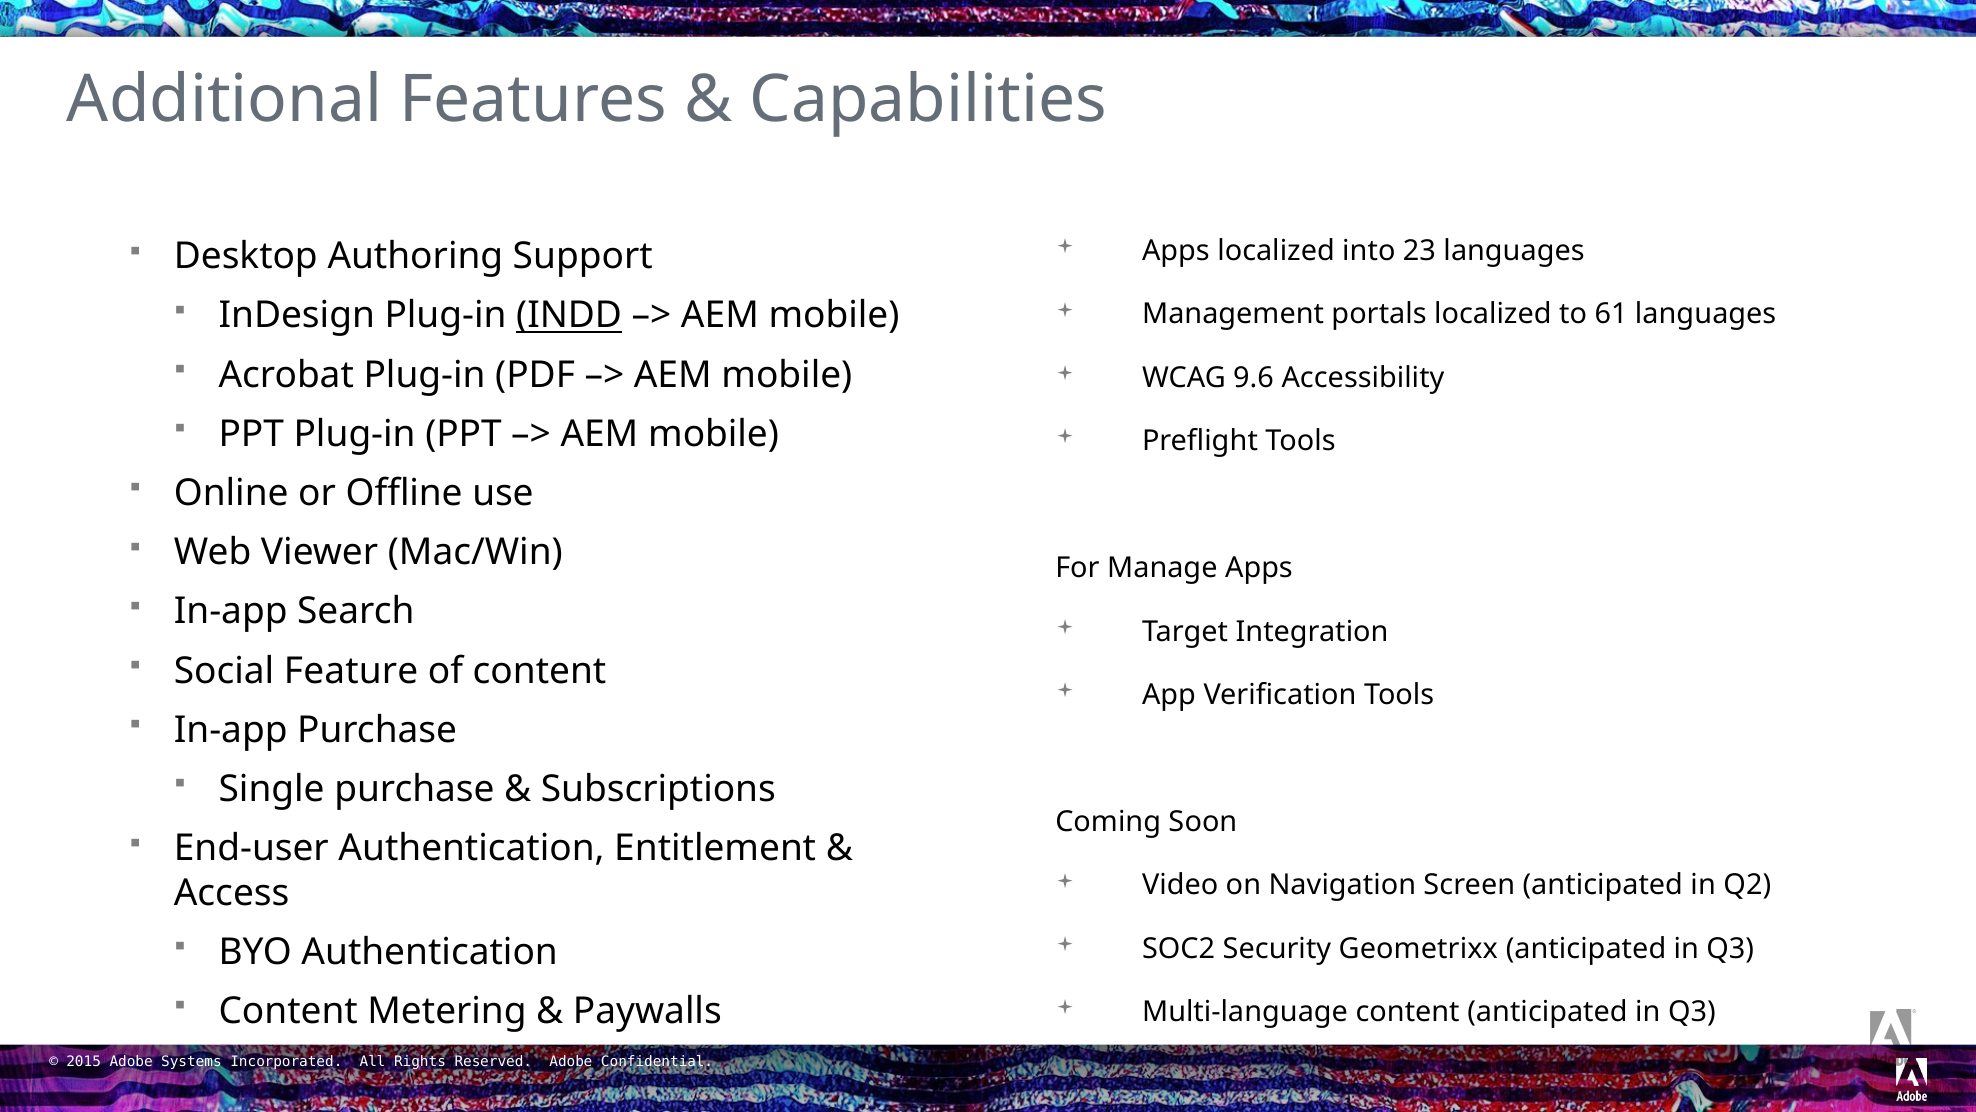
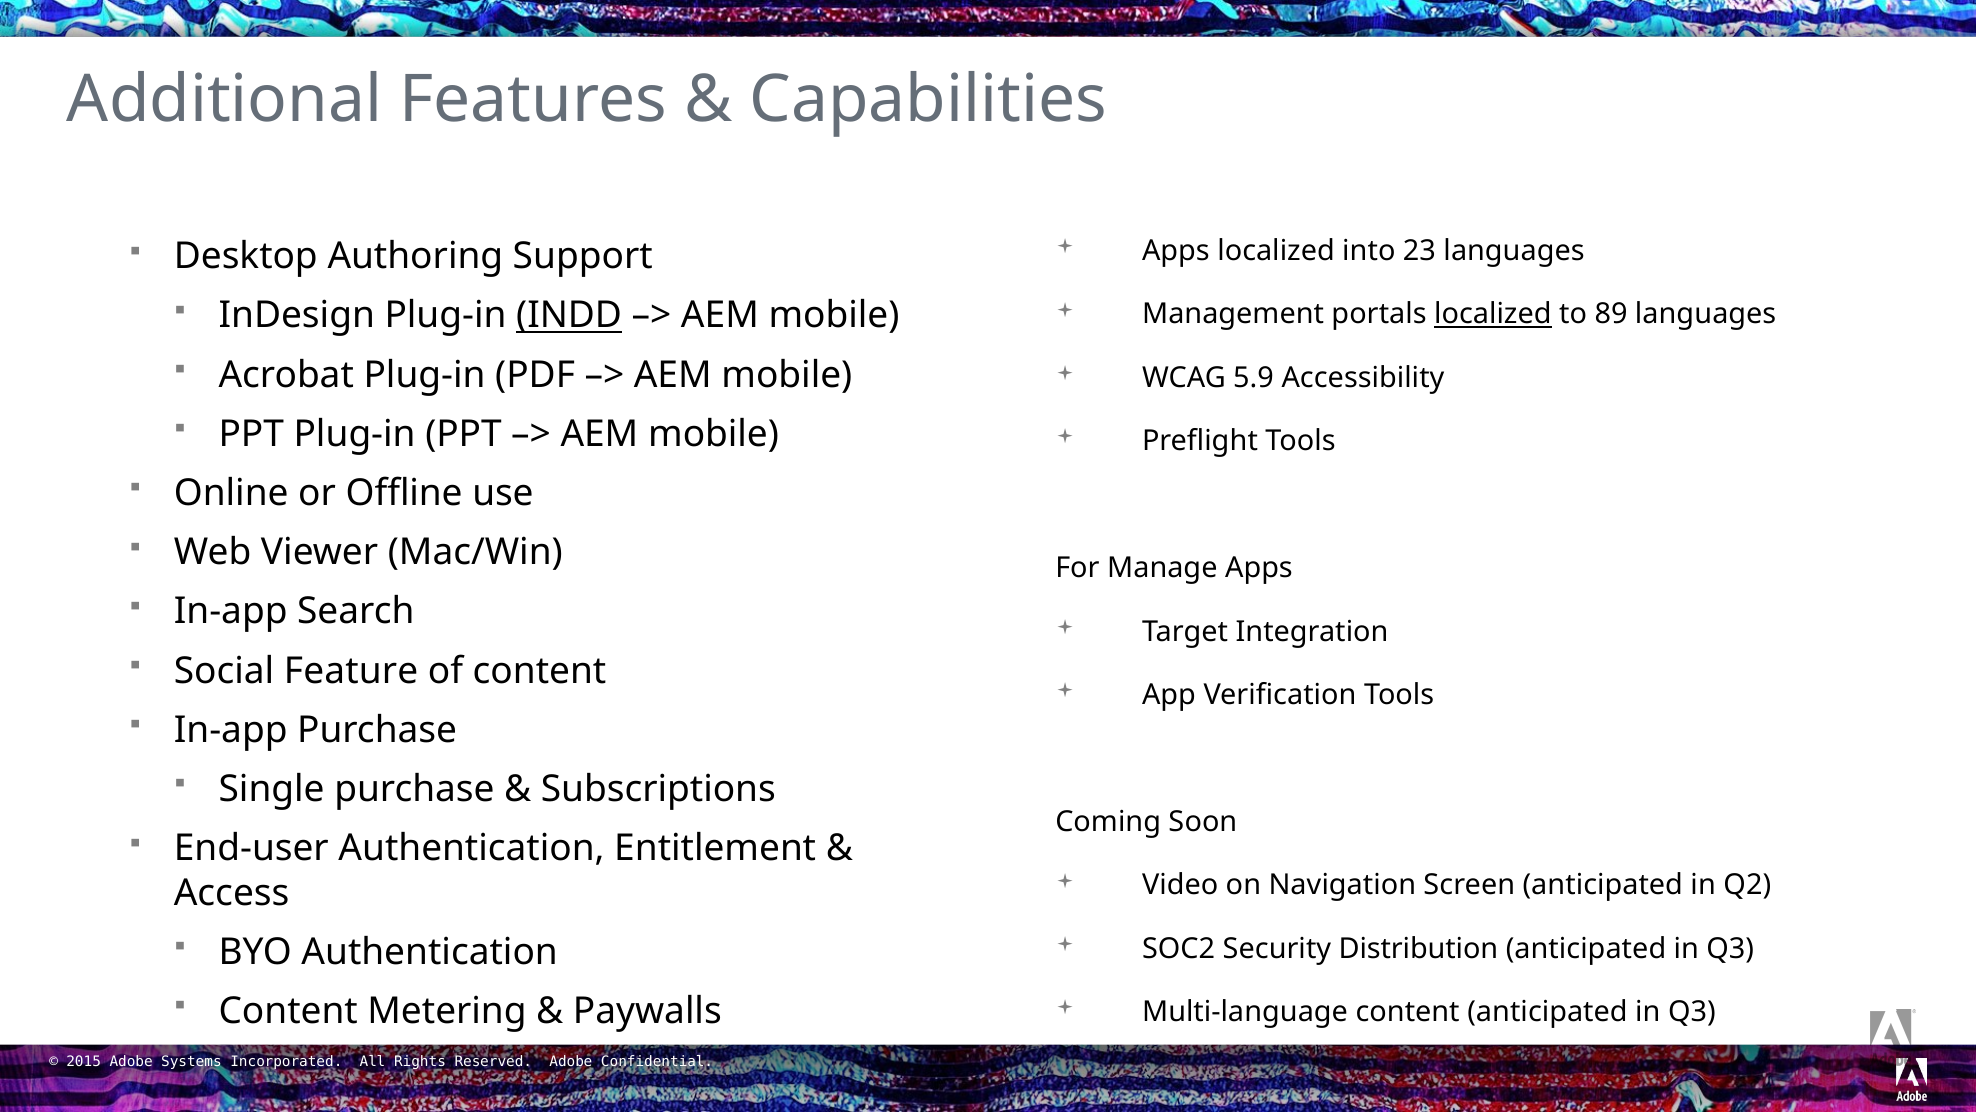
localized underline: none -> present (1493, 314)
61: 61 -> 89 (1611, 314)
9.6: 9.6 -> 5.9 (1254, 378)
Geometrixx: Geometrixx -> Distribution (1418, 949)
